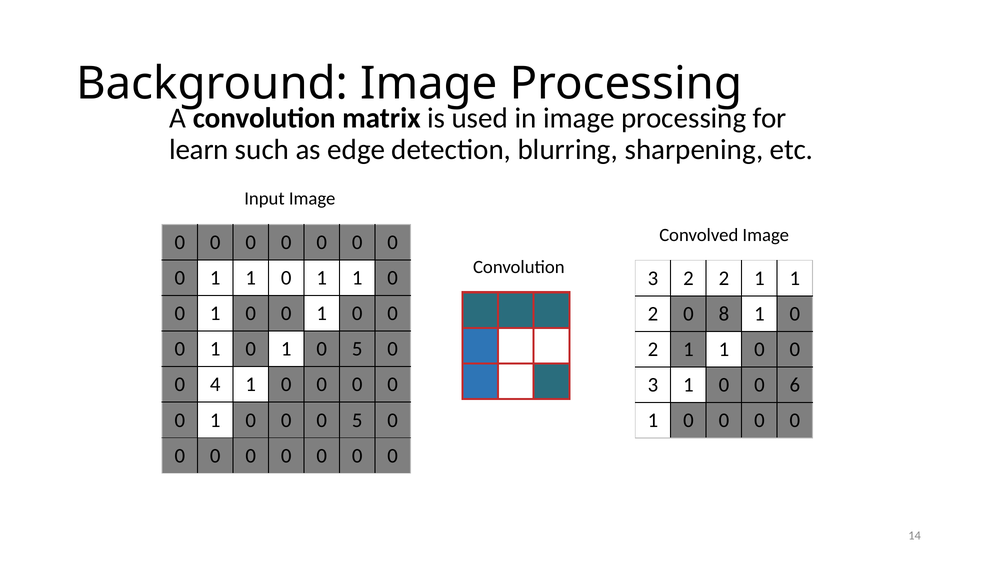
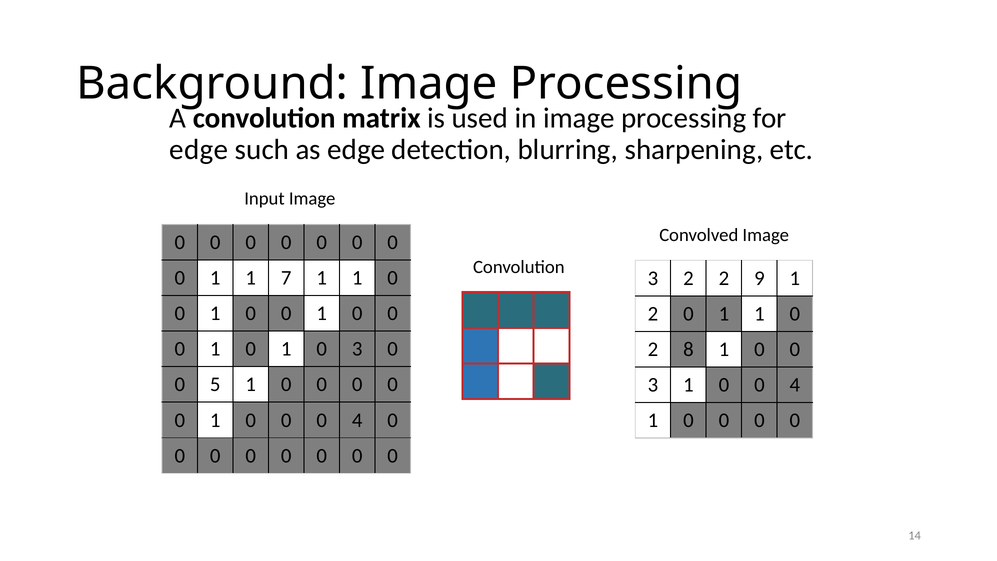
learn: learn -> edge (199, 150)
0: 0 -> 7 (286, 278)
2 2 1: 1 -> 9 (759, 278)
2 0 8: 8 -> 1 (724, 314)
1 0 5: 5 -> 3 (357, 349)
1: 1 -> 8 (688, 349)
4: 4 -> 5 (215, 384)
1 0 0 6: 6 -> 4 (795, 385)
0 0 0 5: 5 -> 4 (357, 420)
